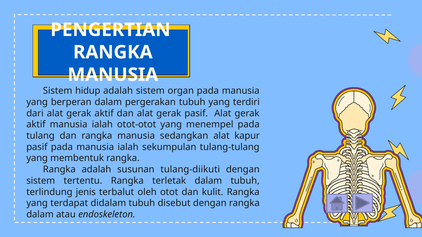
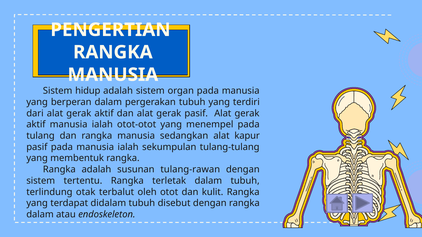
tulang-diikuti: tulang-diikuti -> tulang-rawan (190, 170)
jenis: jenis -> otak (86, 192)
